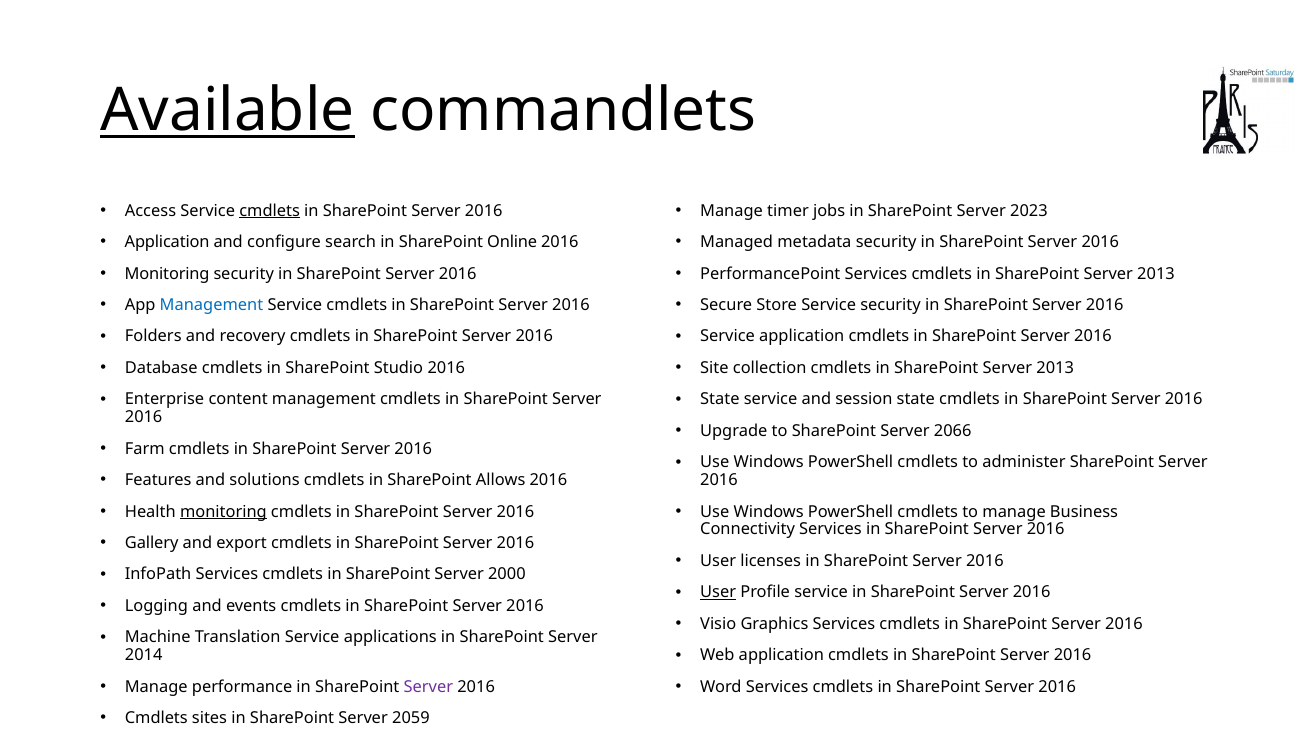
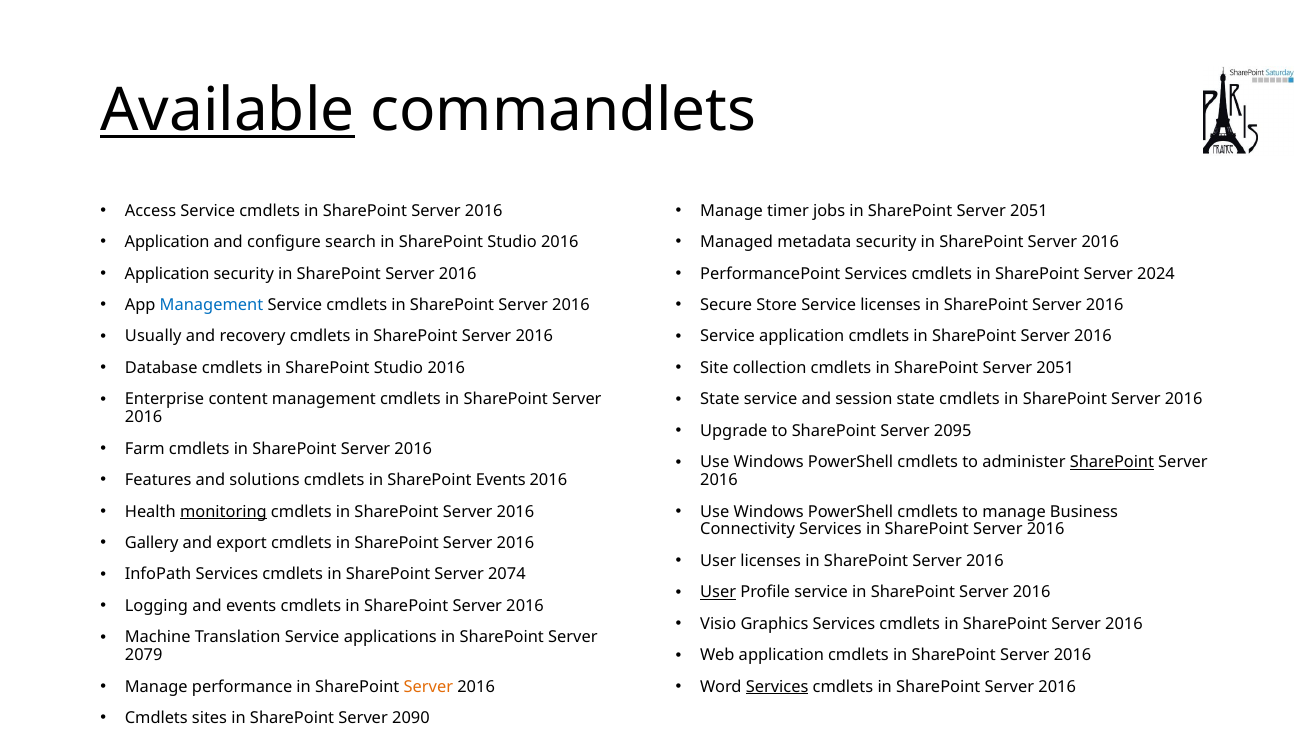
cmdlets underline: present -> none (270, 211)
2023: 2023 -> 2051 (1029, 211)
search in SharePoint Online: Online -> Studio (512, 242)
Monitoring: Monitoring -> Application (167, 274)
2013: 2013 -> 2024 (1156, 274)
Service security: security -> licenses (891, 305)
Folders: Folders -> Usually (153, 336)
2013: 2013 -> 2051 (1055, 368)
2066: 2066 -> 2095 (953, 431)
SharePoint underline: none -> present (1112, 462)
SharePoint Allows: Allows -> Events (501, 480)
2000: 2000 -> 2074 (507, 574)
2014: 2014 -> 2079 (144, 655)
Server colour: purple -> orange (428, 686)
Services underline: none -> present (777, 686)
2059: 2059 -> 2090 (411, 718)
